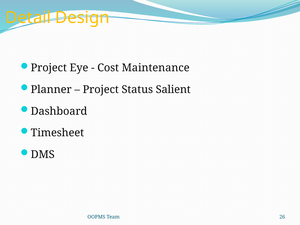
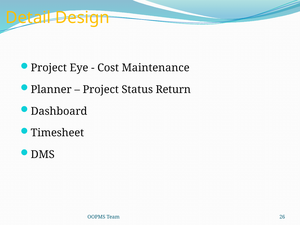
Salient: Salient -> Return (173, 90)
